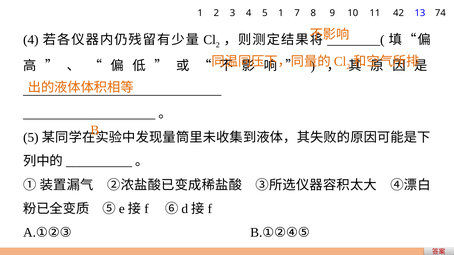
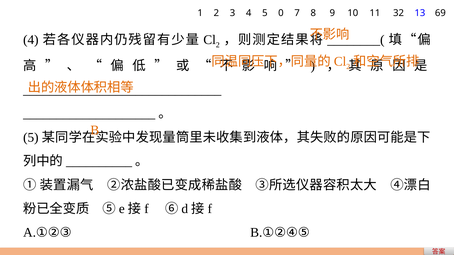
5 1: 1 -> 0 (281, 13)
42: 42 -> 32 (399, 13)
74: 74 -> 69 (440, 13)
